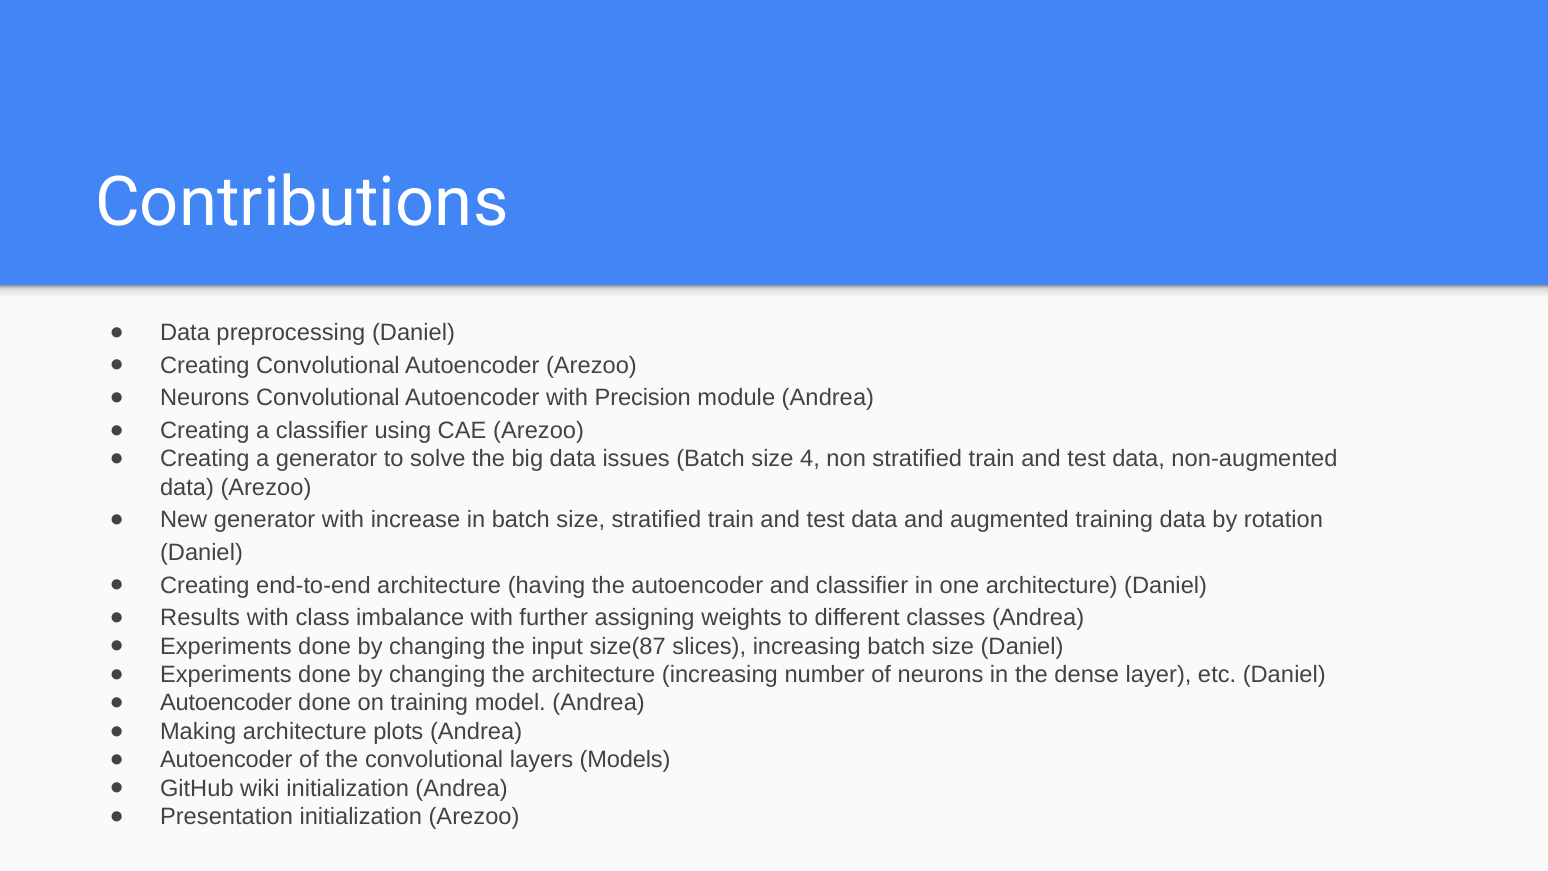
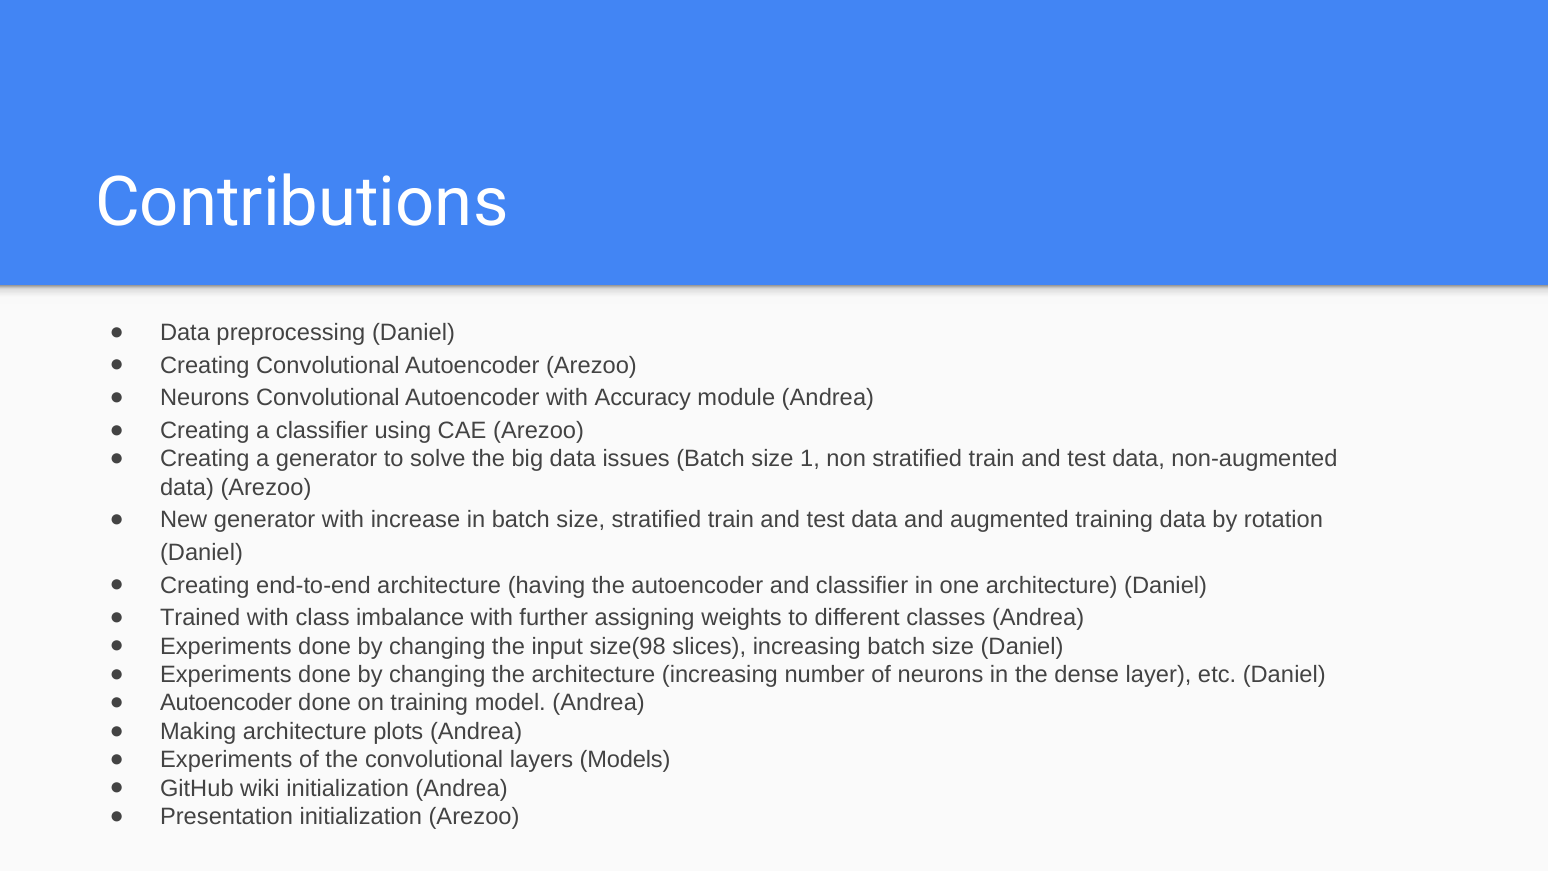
Precision: Precision -> Accuracy (643, 398)
4: 4 -> 1 (810, 459)
Results: Results -> Trained (200, 618)
size(87: size(87 -> size(98 (628, 646)
Autoencoder: Autoencoder -> Experiments (226, 760)
